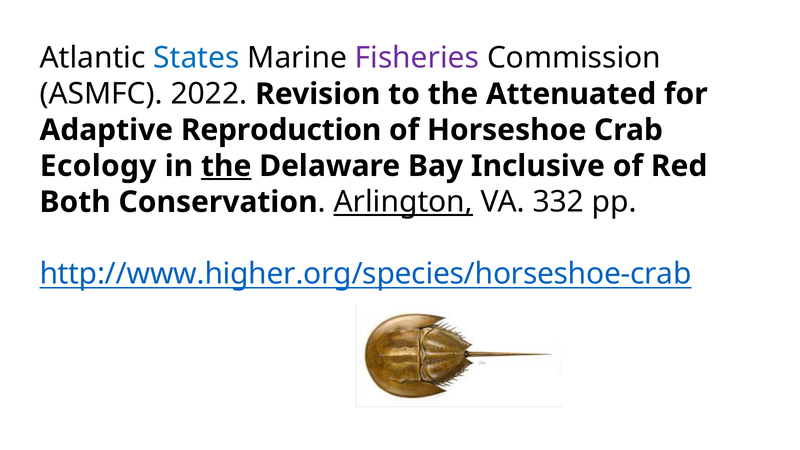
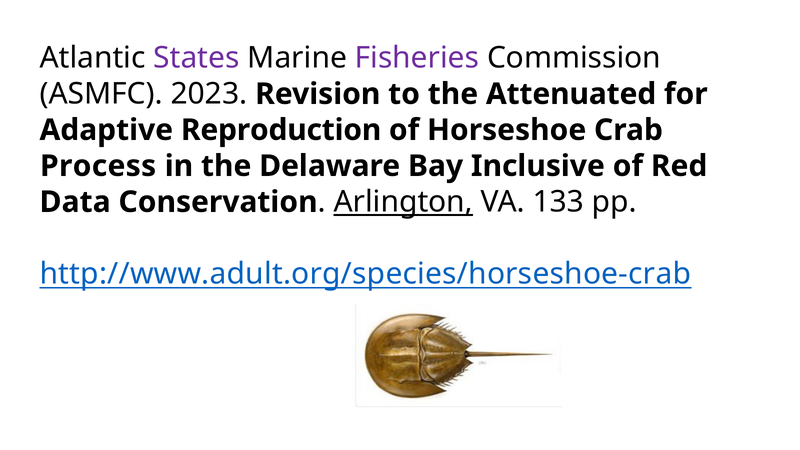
States colour: blue -> purple (196, 58)
2022: 2022 -> 2023 (209, 94)
Ecology: Ecology -> Process (98, 166)
the underline: present -> none (226, 166)
Both: Both -> Data (75, 202)
332: 332 -> 133 (558, 202)
http://www.higher.org/species/horseshoe-crab: http://www.higher.org/species/horseshoe-crab -> http://www.adult.org/species/horseshoe-crab (365, 274)
